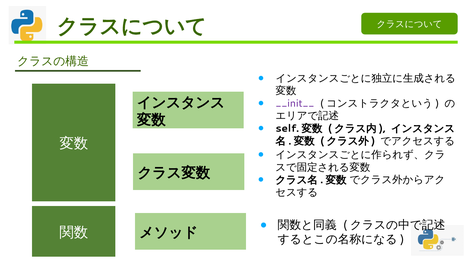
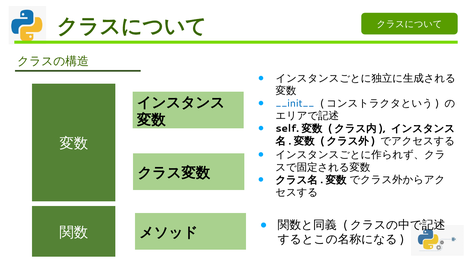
__init__ colour: purple -> blue (295, 104)
